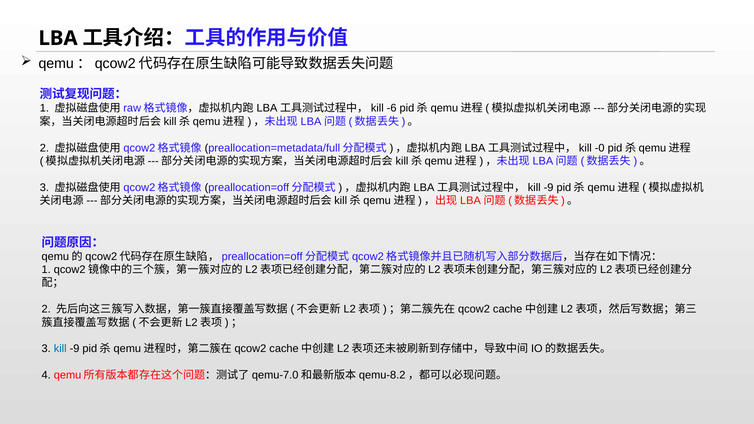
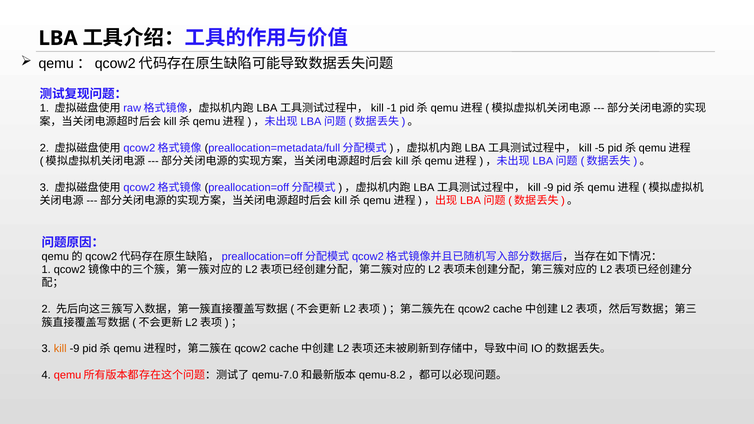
-6: -6 -> -1 (392, 108)
-0: -0 -> -5 (600, 148)
kill colour: blue -> orange (60, 349)
